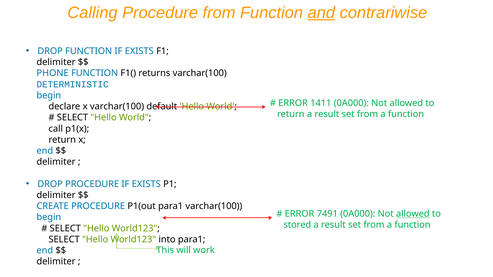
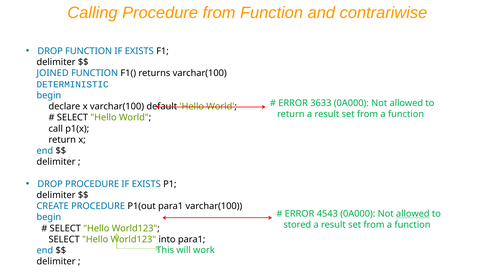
and underline: present -> none (321, 13)
PHONE: PHONE -> JOINED (53, 73)
1411: 1411 -> 3633 (321, 103)
7491: 7491 -> 4543 (327, 214)
